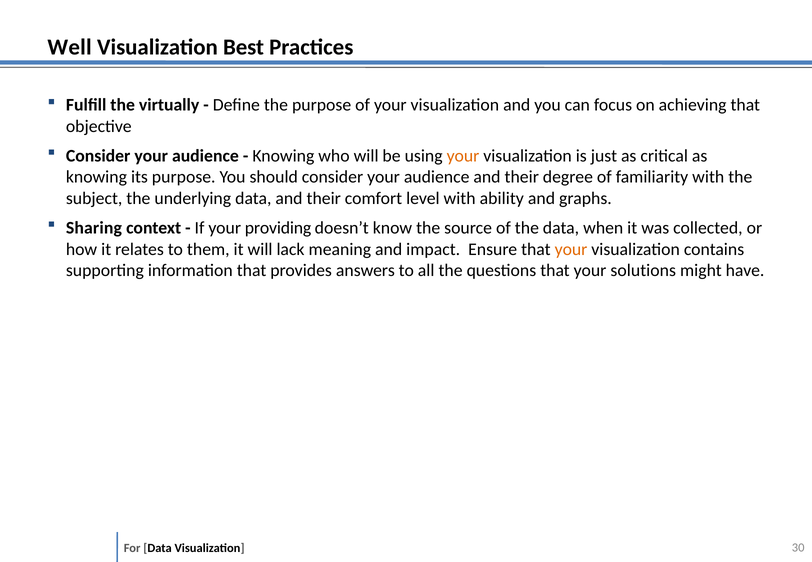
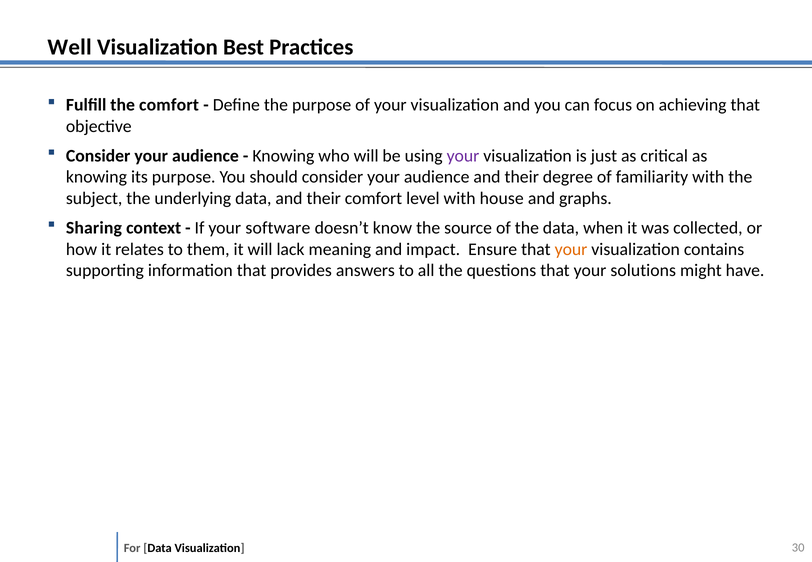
the virtually: virtually -> comfort (169, 105)
your colour: orange -> purple (463, 156)
ability: ability -> house (502, 198)
providing: providing -> software (278, 228)
